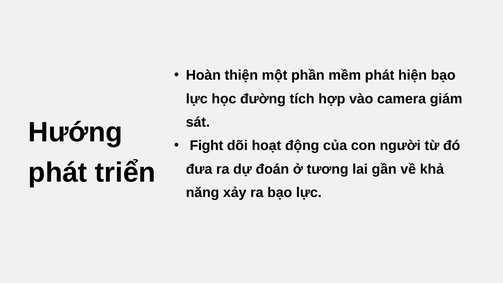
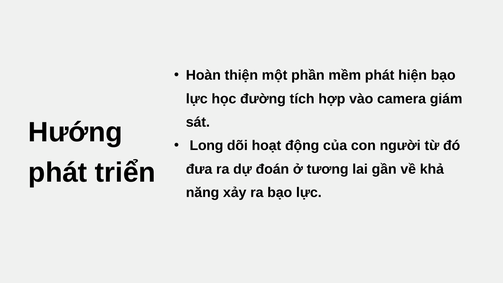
Fight: Fight -> Long (206, 146)
